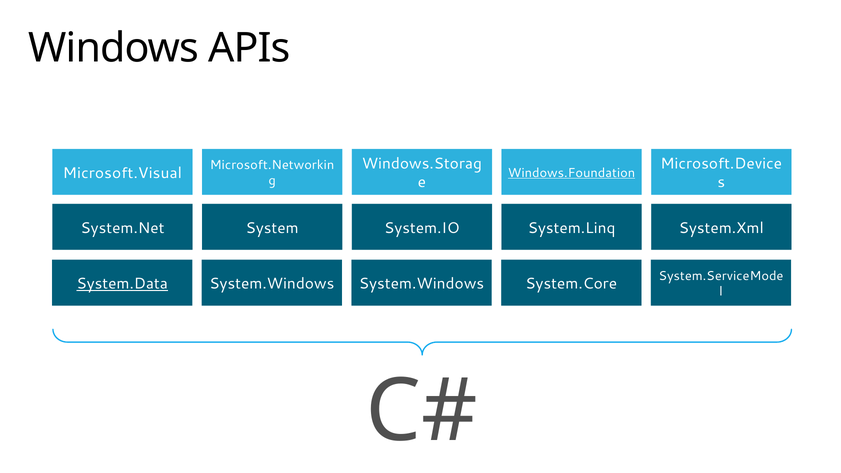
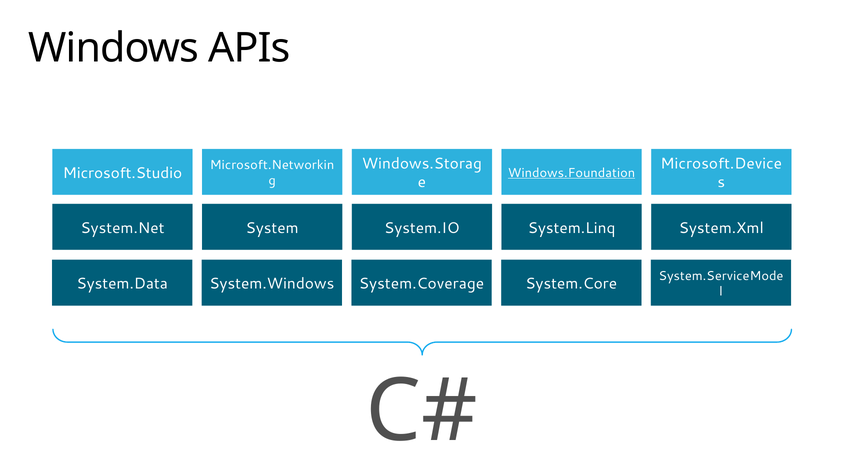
Microsoft.Visual: Microsoft.Visual -> Microsoft.Studio (122, 173)
System.Data underline: present -> none (122, 284)
System.Windows System.Windows: System.Windows -> System.Coverage (421, 284)
